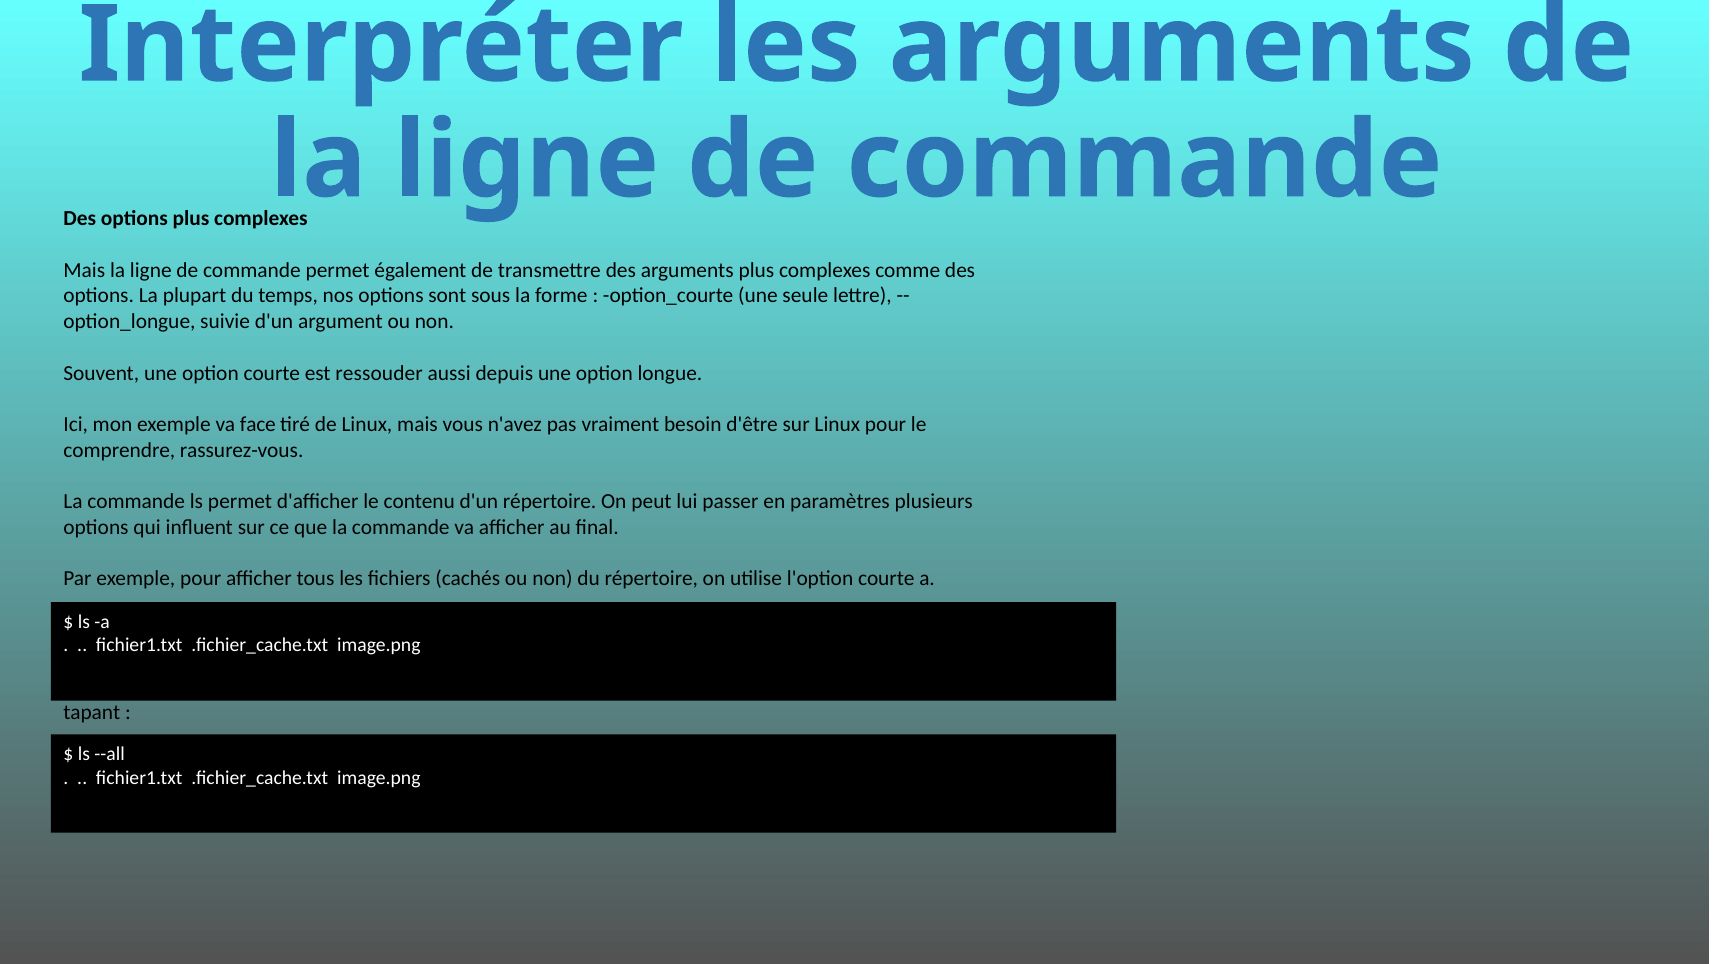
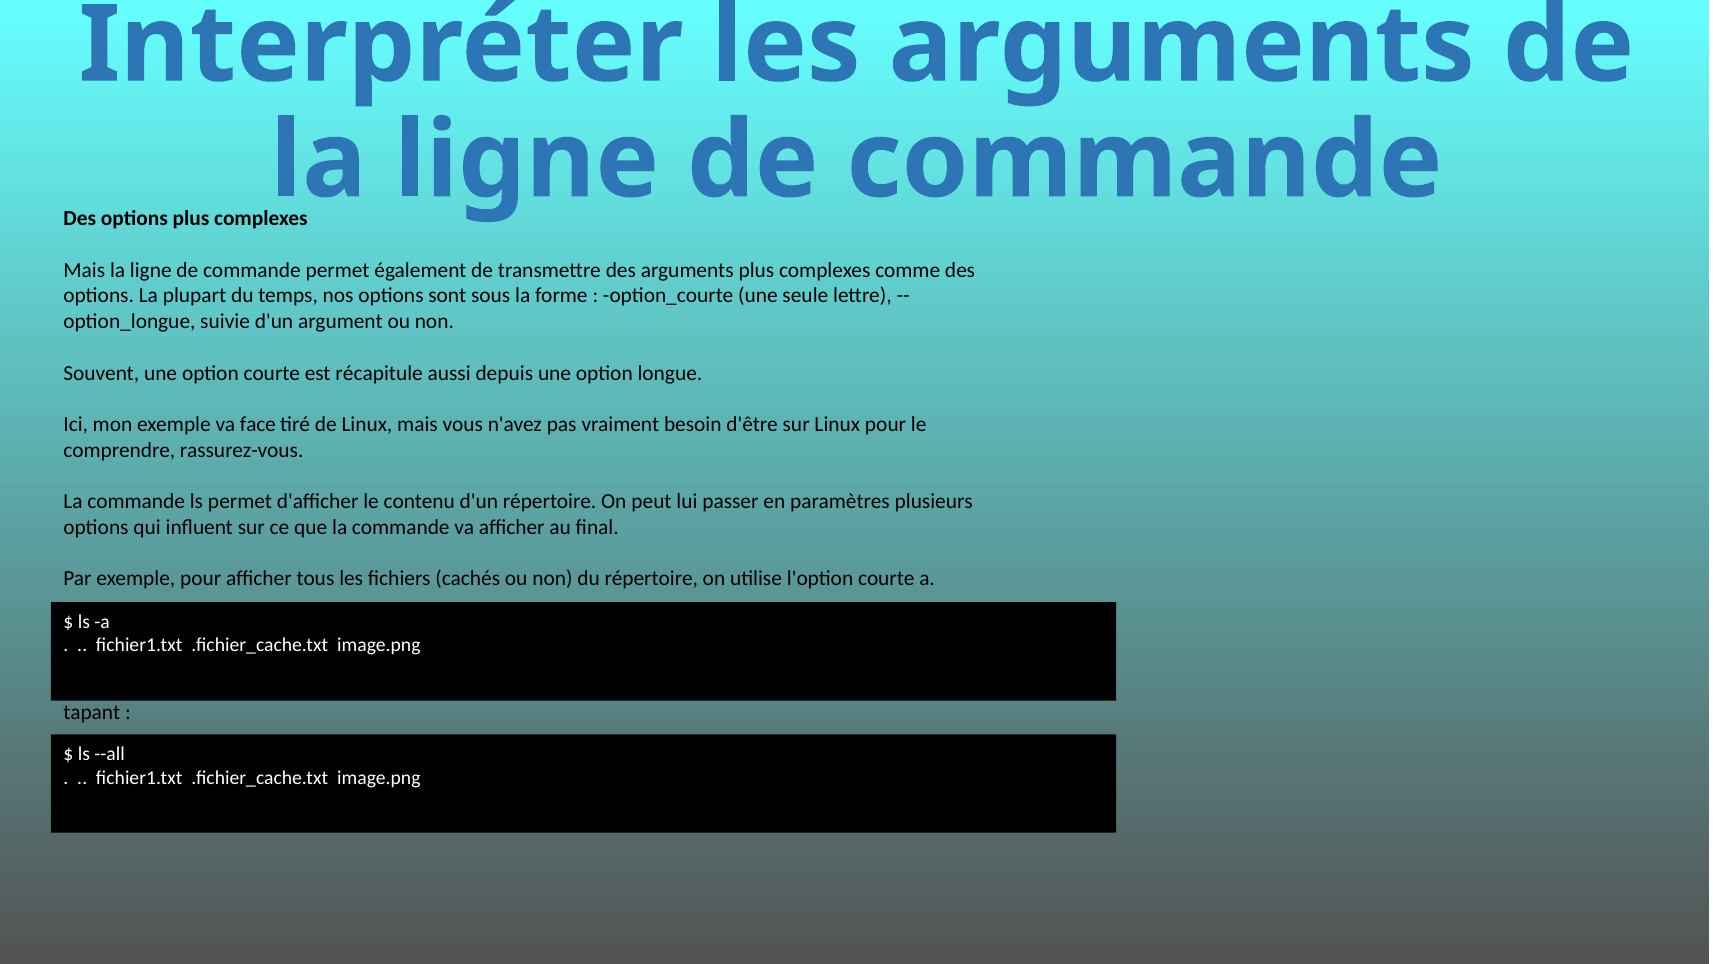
ressouder: ressouder -> récapitule (379, 373)
